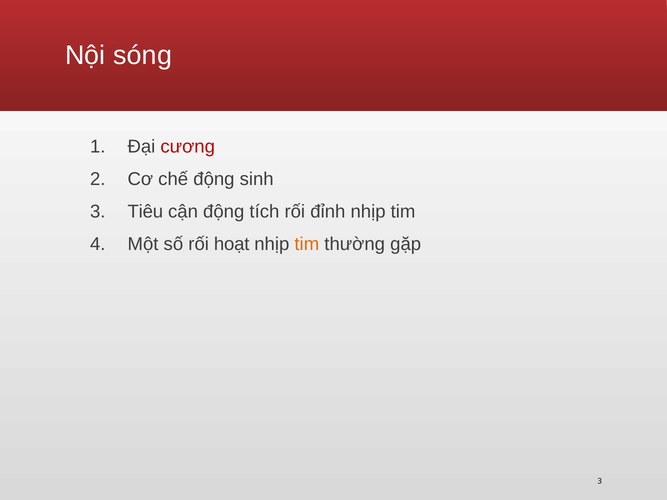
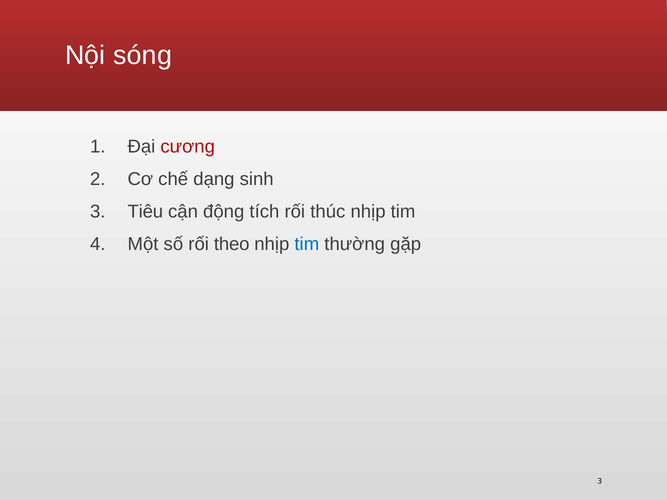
chế động: động -> dạng (214, 179)
đỉnh: đỉnh -> thúc (328, 212)
hoạt: hoạt -> theo (232, 244)
tim colour: orange -> blue (307, 244)
